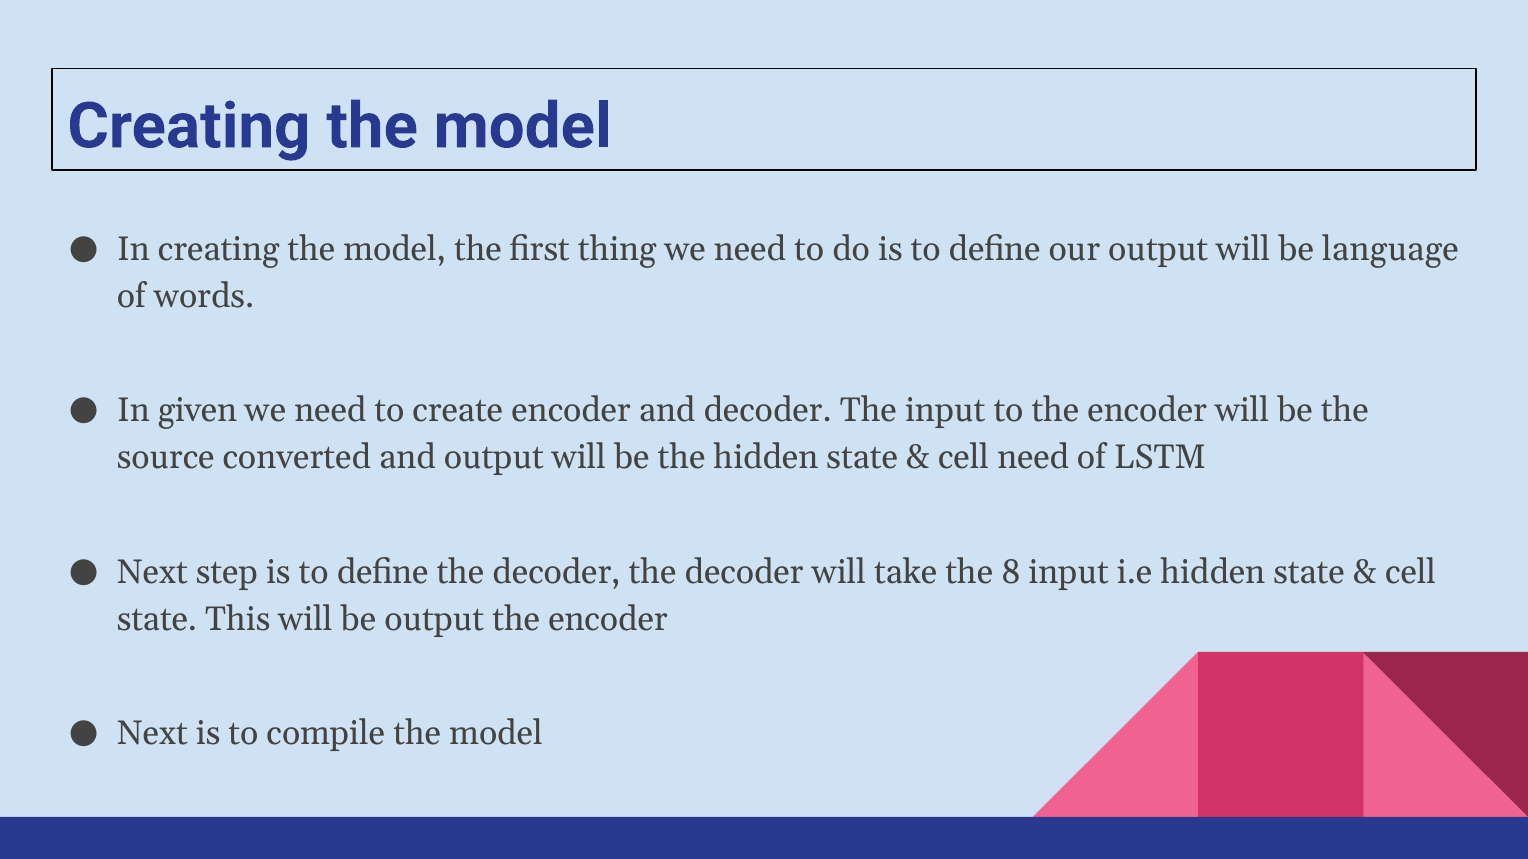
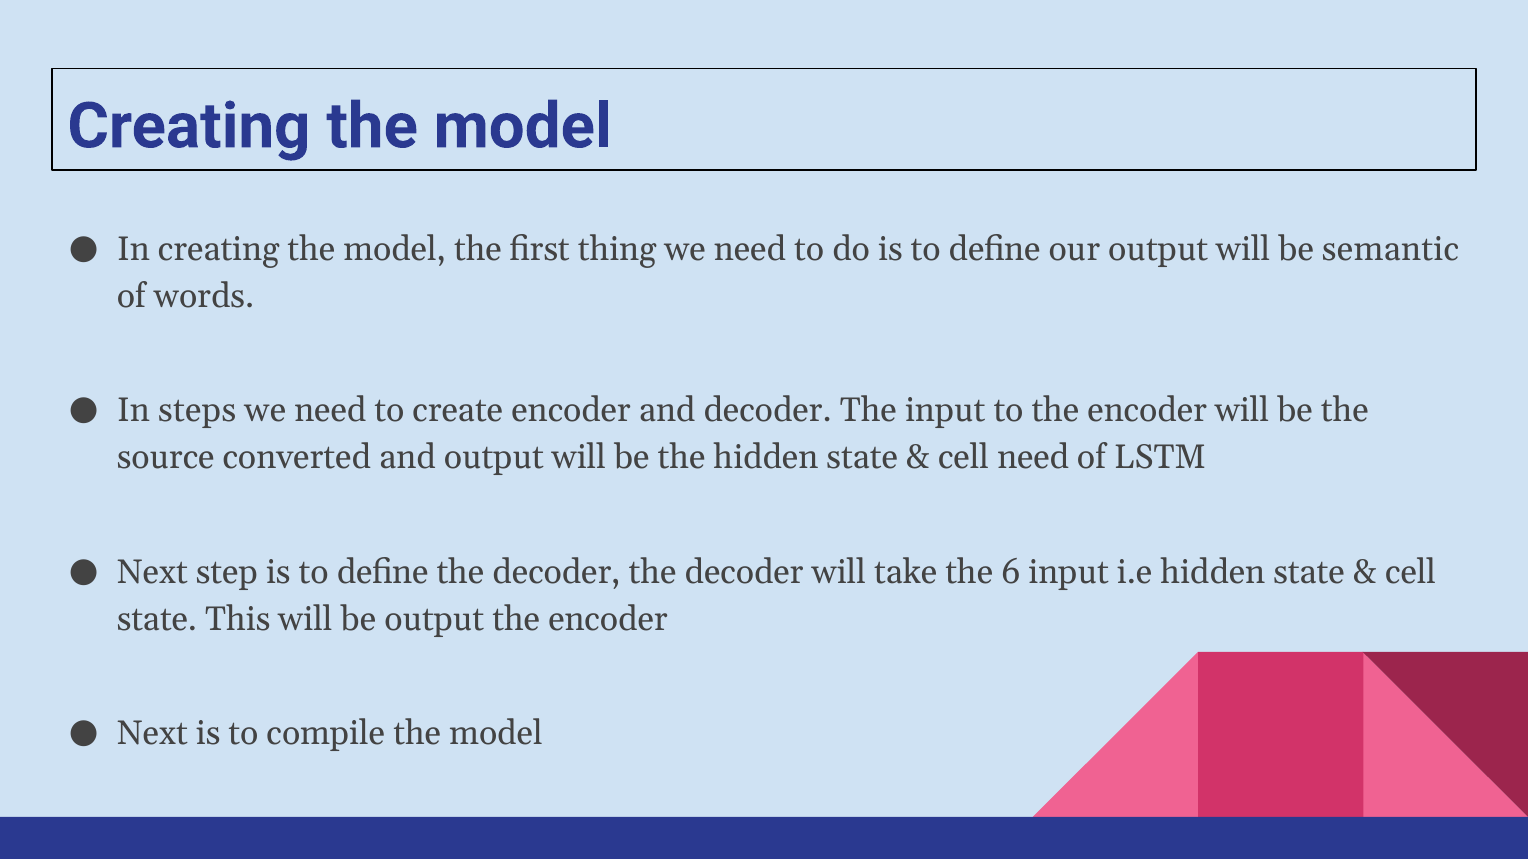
language: language -> semantic (1391, 250)
given: given -> steps (197, 411)
8: 8 -> 6 (1011, 573)
